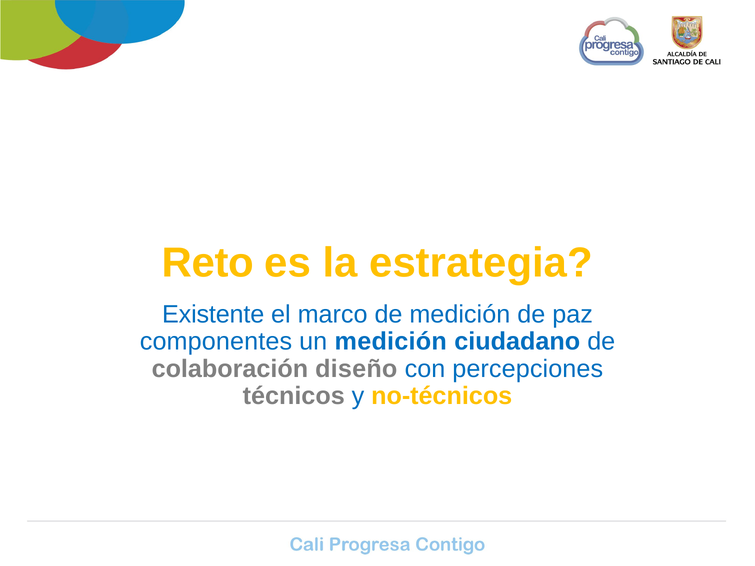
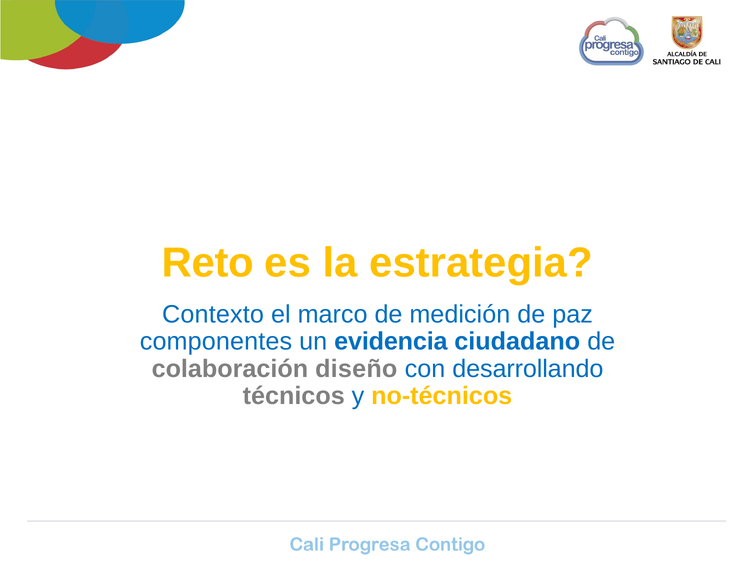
Existente: Existente -> Contexto (213, 315)
un medición: medición -> evidencia (391, 342)
percepciones: percepciones -> desarrollando (528, 369)
